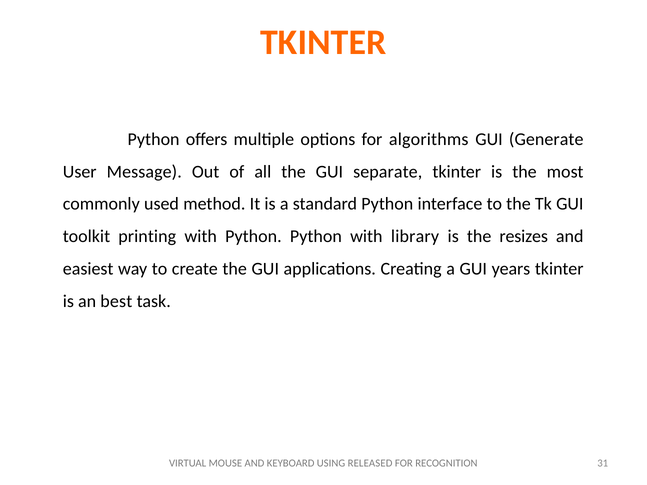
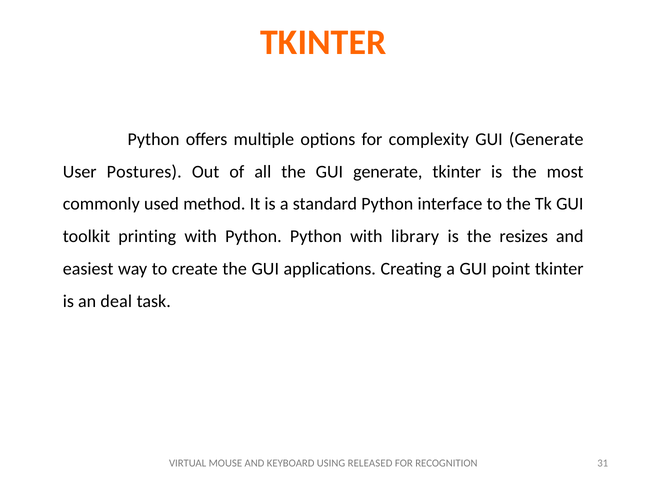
algorithms: algorithms -> complexity (429, 139)
Message: Message -> Postures (144, 172)
the GUI separate: separate -> generate (388, 172)
years: years -> point (511, 269)
best: best -> deal (116, 301)
